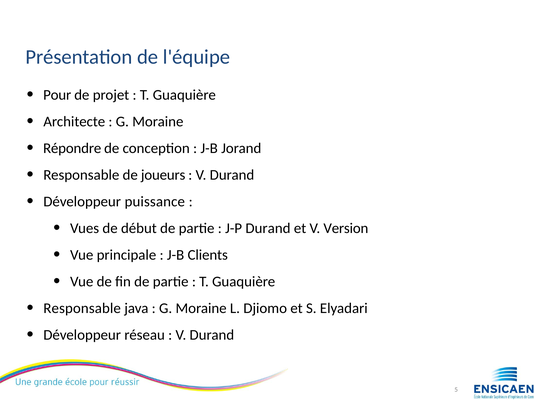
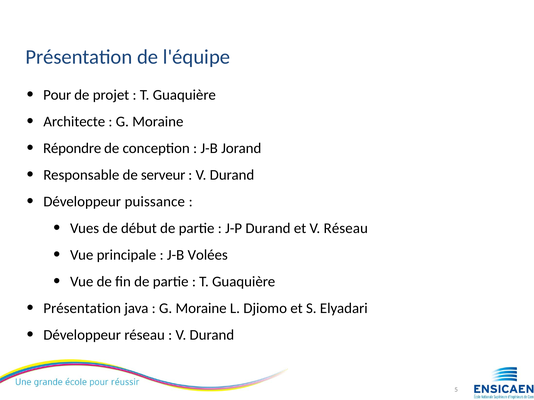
joueurs: joueurs -> serveur (163, 175)
V Version: Version -> Réseau (346, 228)
Clients: Clients -> Volées (208, 255)
Responsable: Responsable -> Présentation (82, 309)
